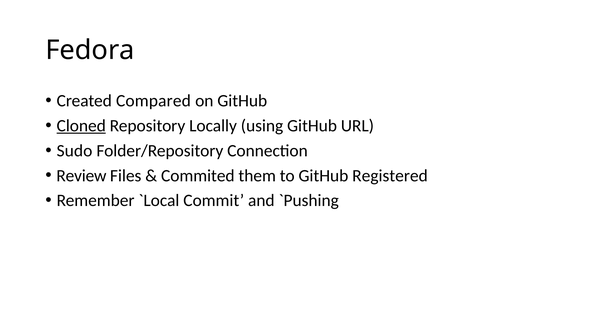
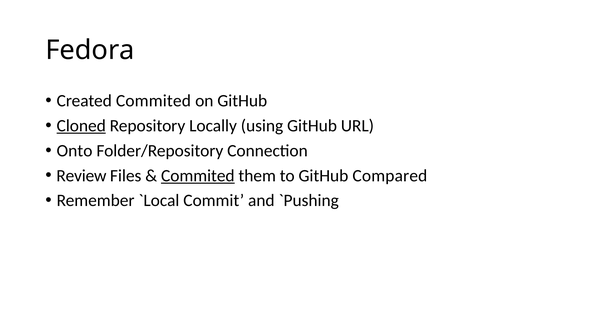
Created Compared: Compared -> Commited (153, 101)
Sudo: Sudo -> Onto (75, 151)
Commited underline: none -> present (198, 176)
Registered: Registered -> Compared (390, 176)
